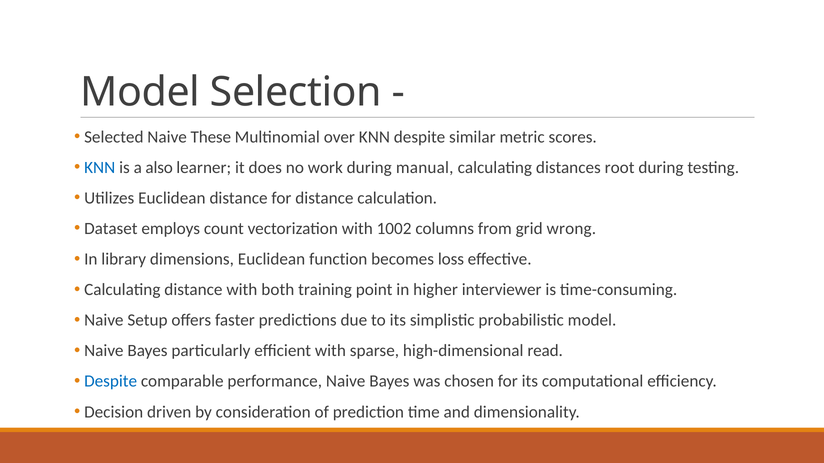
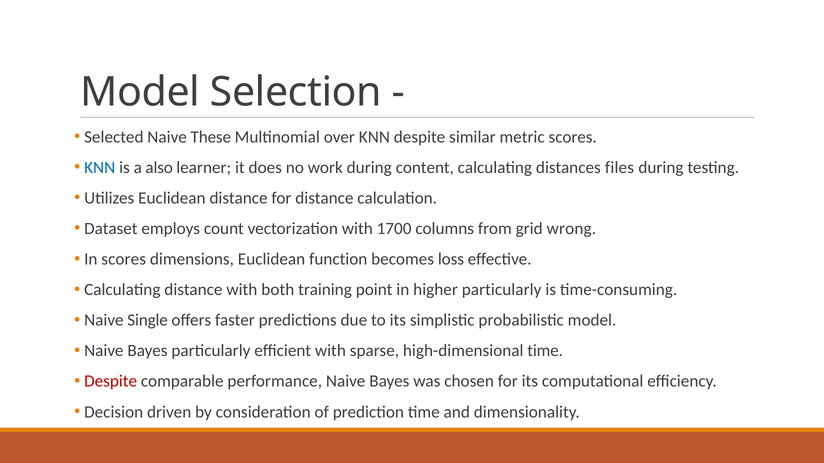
manual: manual -> content (425, 168)
root: root -> files (620, 168)
1002: 1002 -> 1700 (394, 229)
In library: library -> scores (124, 259)
higher interviewer: interviewer -> particularly (502, 290)
Setup: Setup -> Single (148, 321)
high-dimensional read: read -> time (545, 351)
Despite colour: blue -> red (111, 382)
